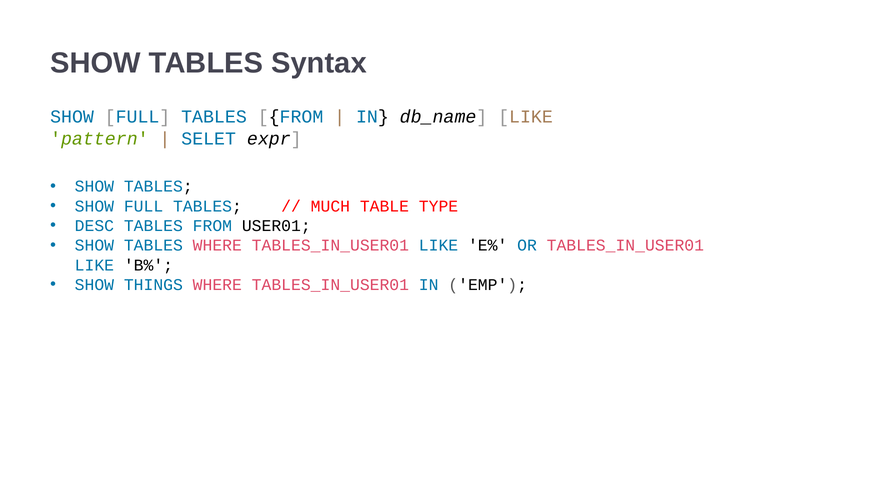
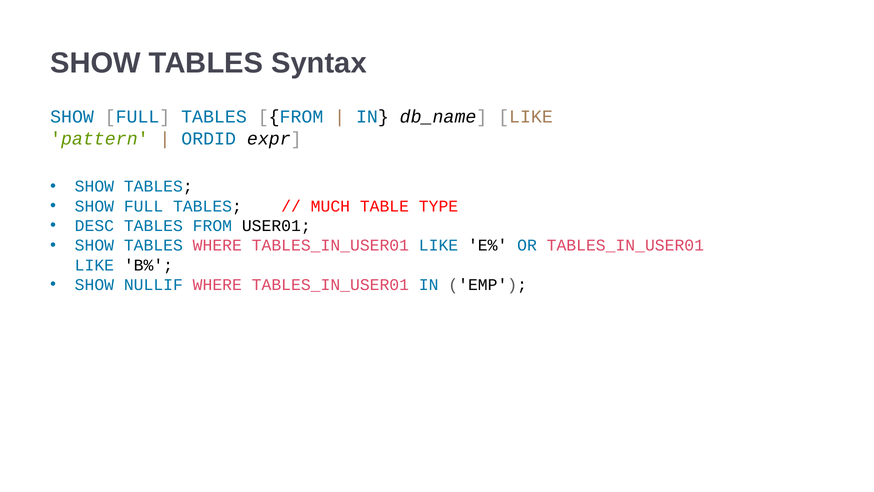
SELET: SELET -> ORDID (209, 138)
THINGS: THINGS -> NULLIF (153, 285)
